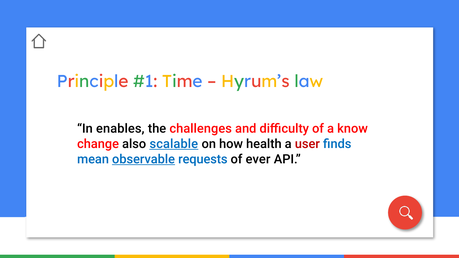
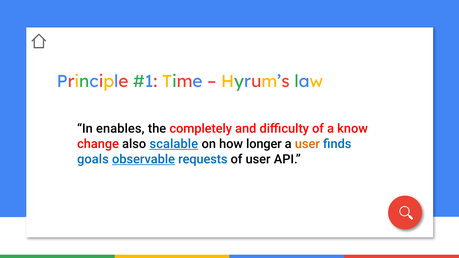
challenges: challenges -> completely (201, 129)
health: health -> longer (264, 144)
user colour: red -> orange (307, 144)
mean: mean -> goals (93, 159)
of ever: ever -> user (258, 159)
